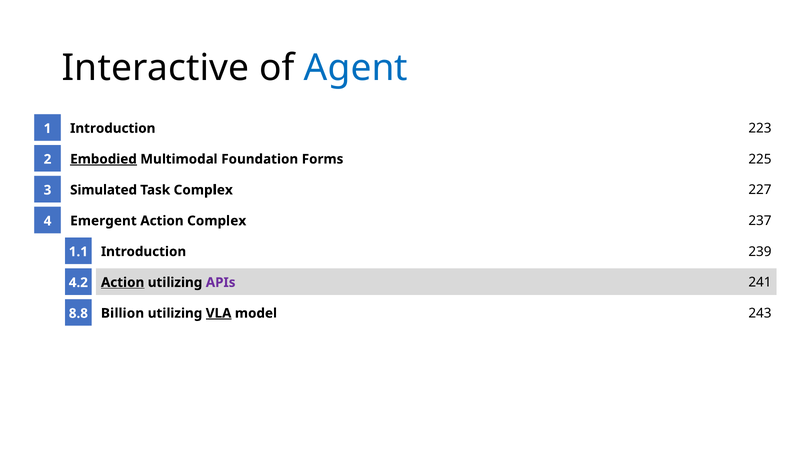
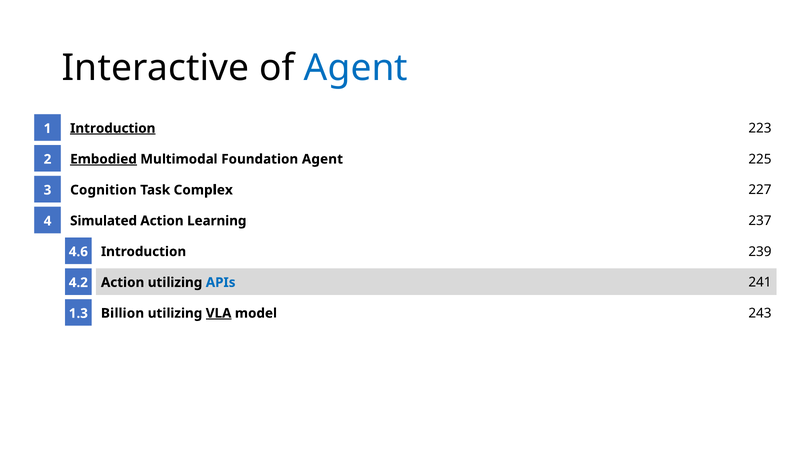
Introduction underline: none -> present (113, 128)
Foundation Forms: Forms -> Agent (322, 159)
Simulated: Simulated -> Cognition (103, 190)
Emergent: Emergent -> Simulated (104, 221)
Action Complex: Complex -> Learning (217, 221)
1.1: 1.1 -> 4.6 (78, 252)
Action underline: present -> none (123, 283)
APIs colour: purple -> blue (221, 283)
8.8: 8.8 -> 1.3 (78, 314)
